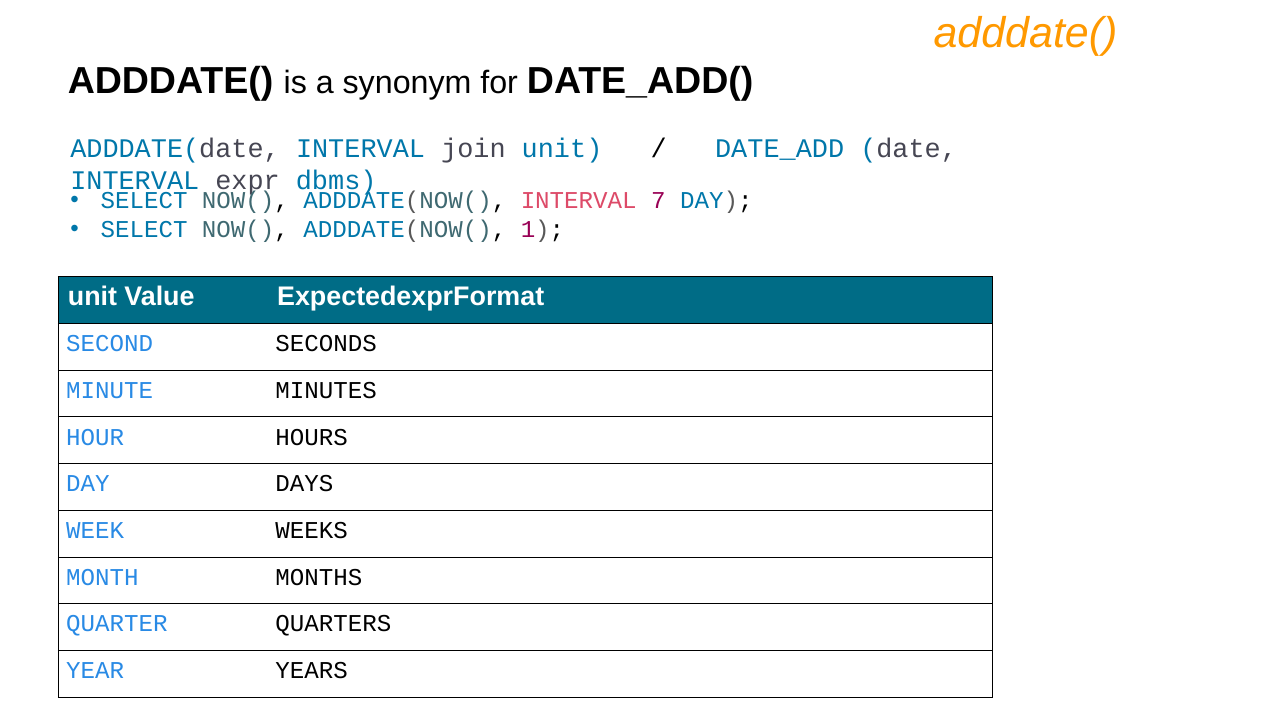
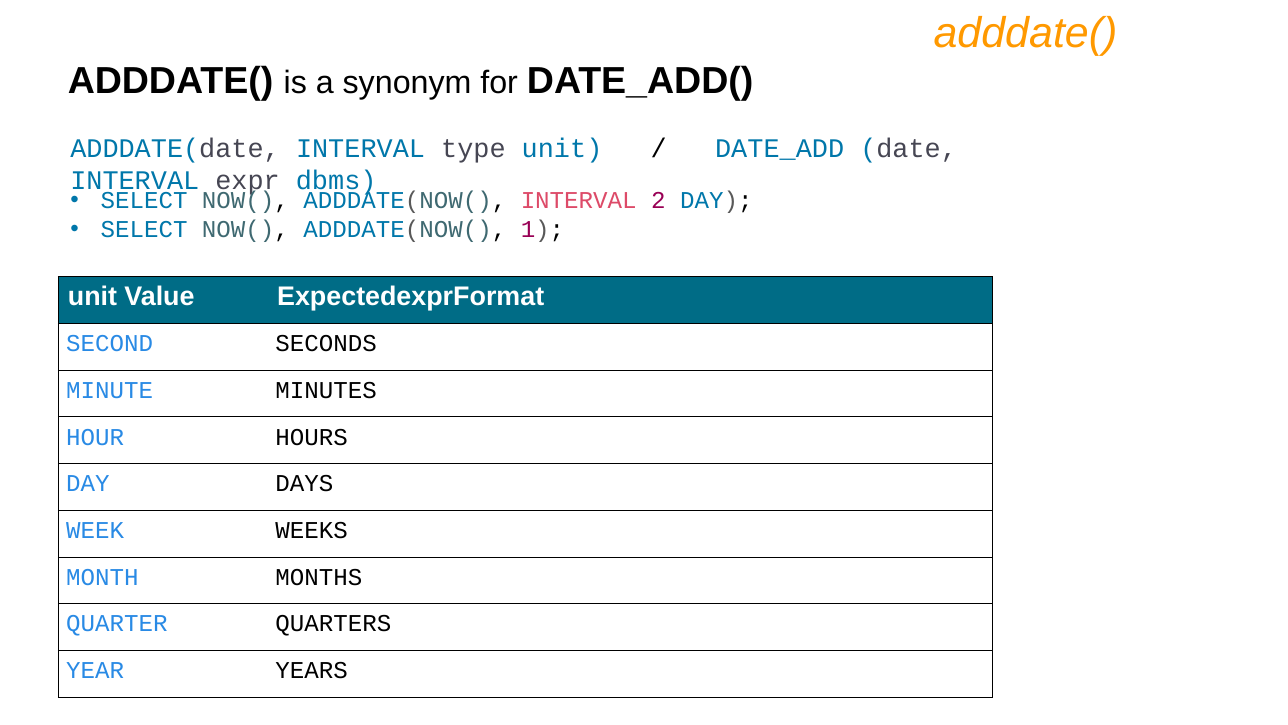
join: join -> type (473, 148)
7: 7 -> 2 (658, 201)
